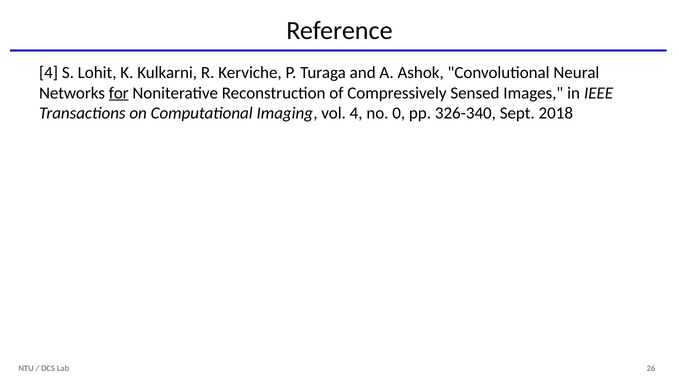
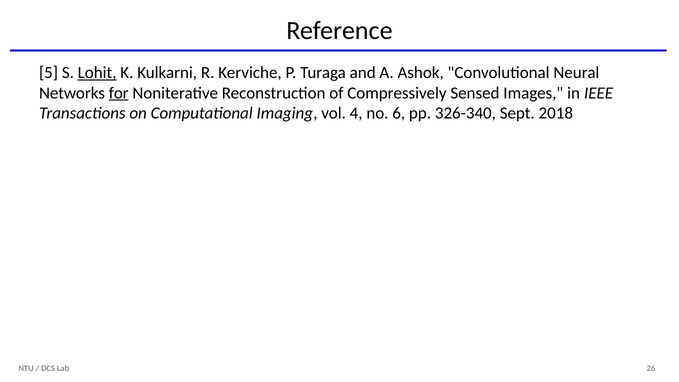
4: 4 -> 5 (49, 73)
Lohit underline: none -> present (97, 73)
0: 0 -> 6 (399, 113)
